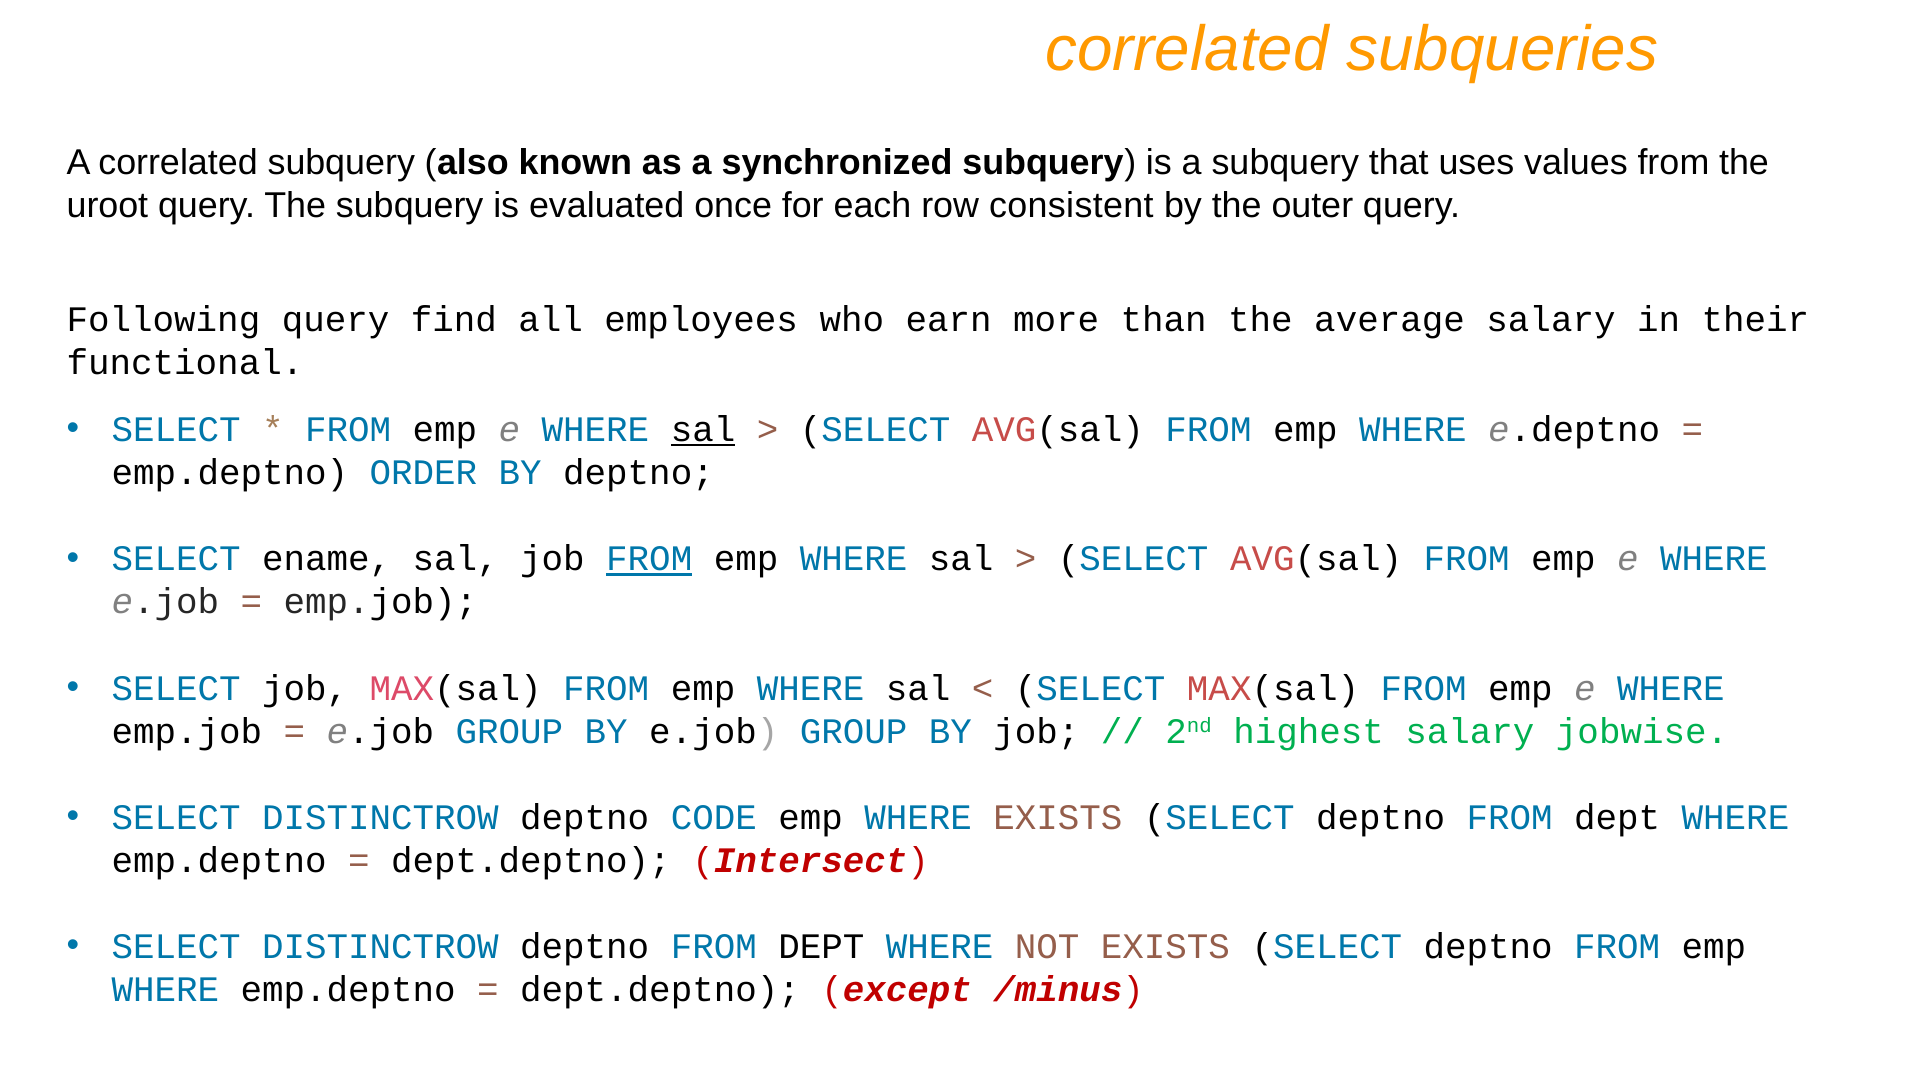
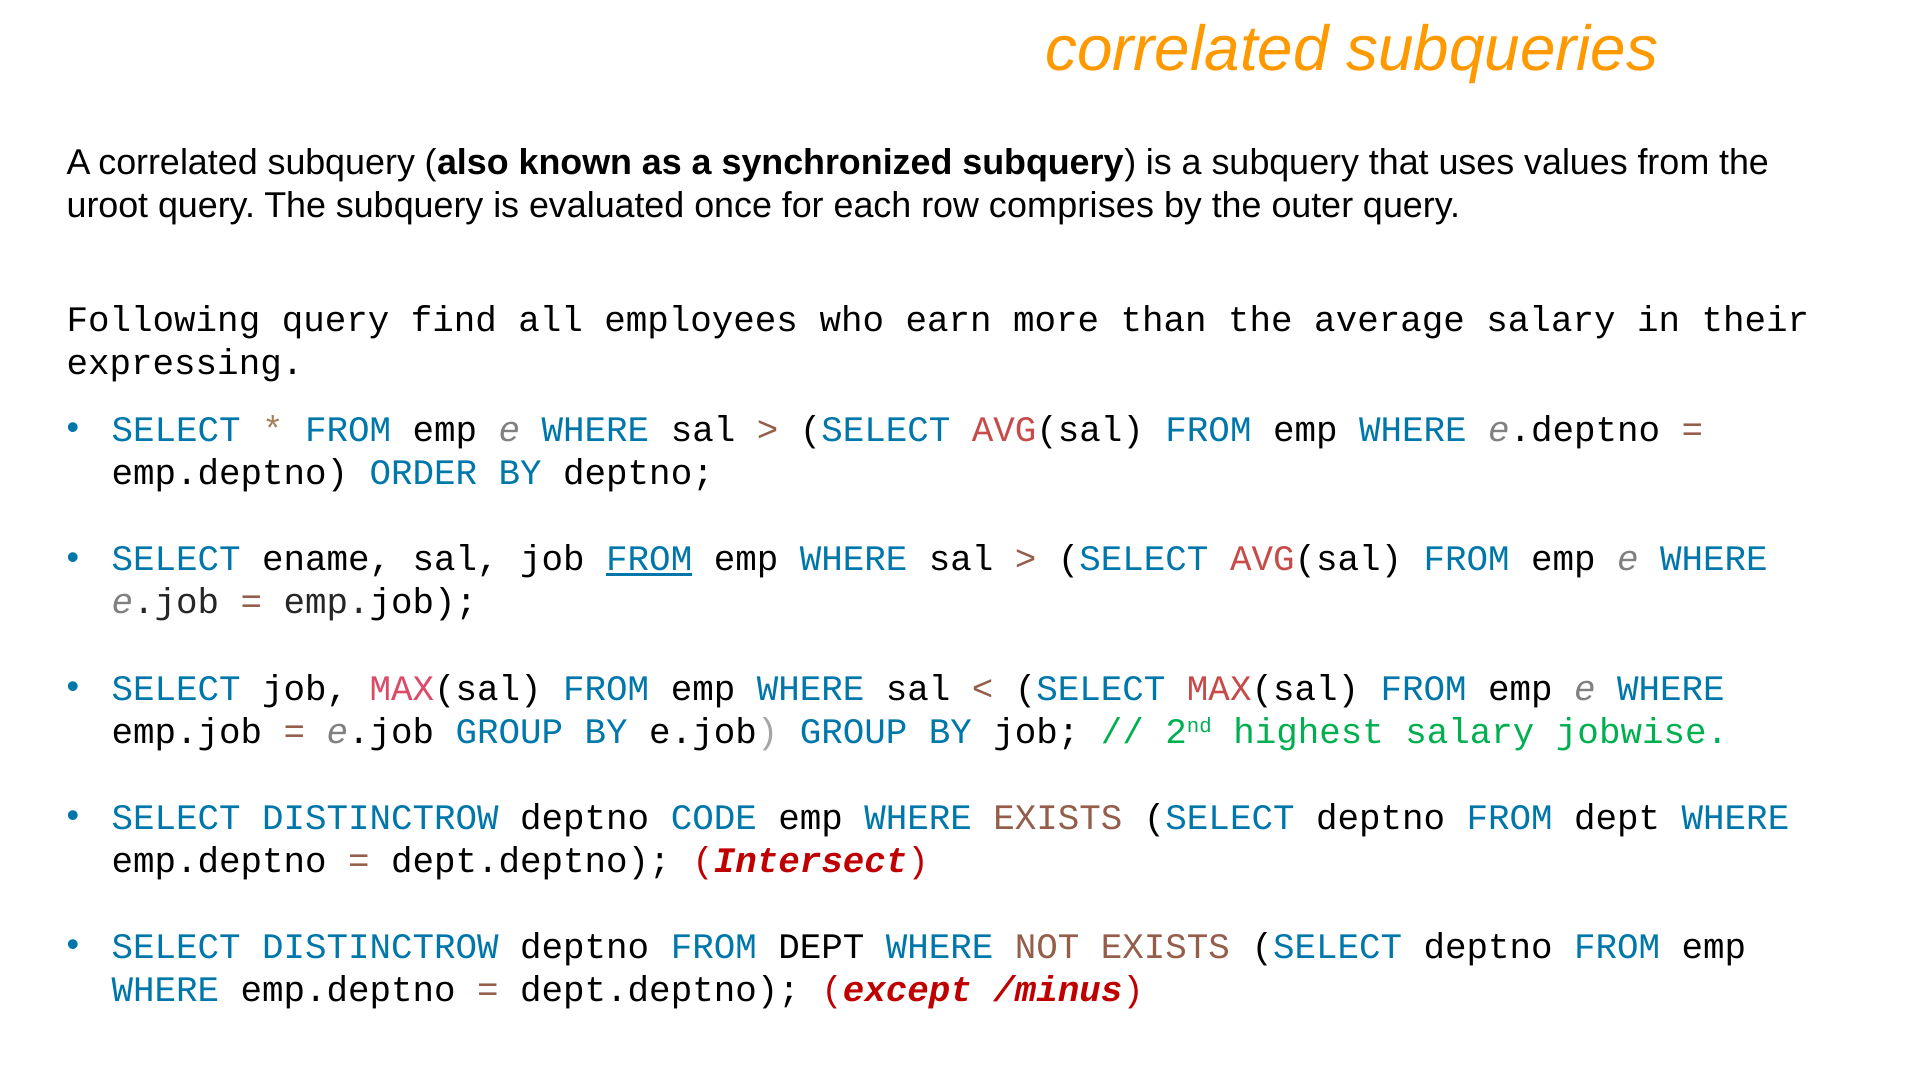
consistent: consistent -> comprises (1071, 205)
functional: functional -> expressing (185, 363)
sal underline: present -> none (703, 430)
